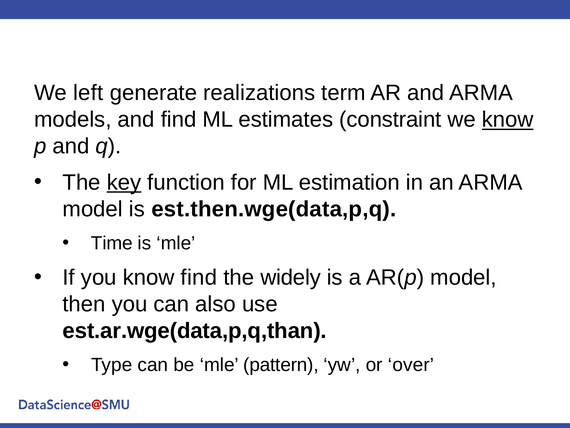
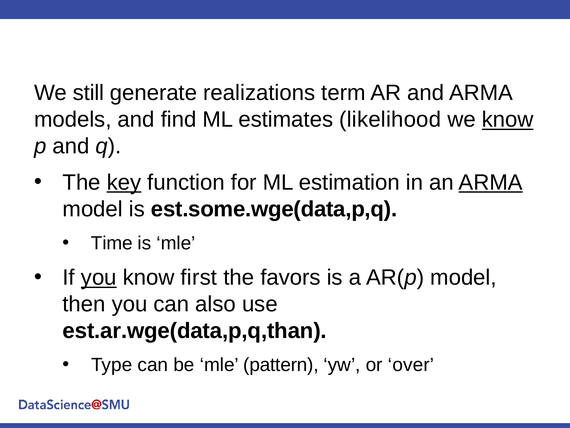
left: left -> still (88, 93)
constraint: constraint -> likelihood (390, 119)
ARMA underline: none -> present (491, 182)
est.then.wge(data,p,q: est.then.wge(data,p,q -> est.some.wge(data,p,q (274, 209)
you underline: none -> present (99, 277)
know find: find -> first (199, 277)
widely: widely -> favors (291, 277)
